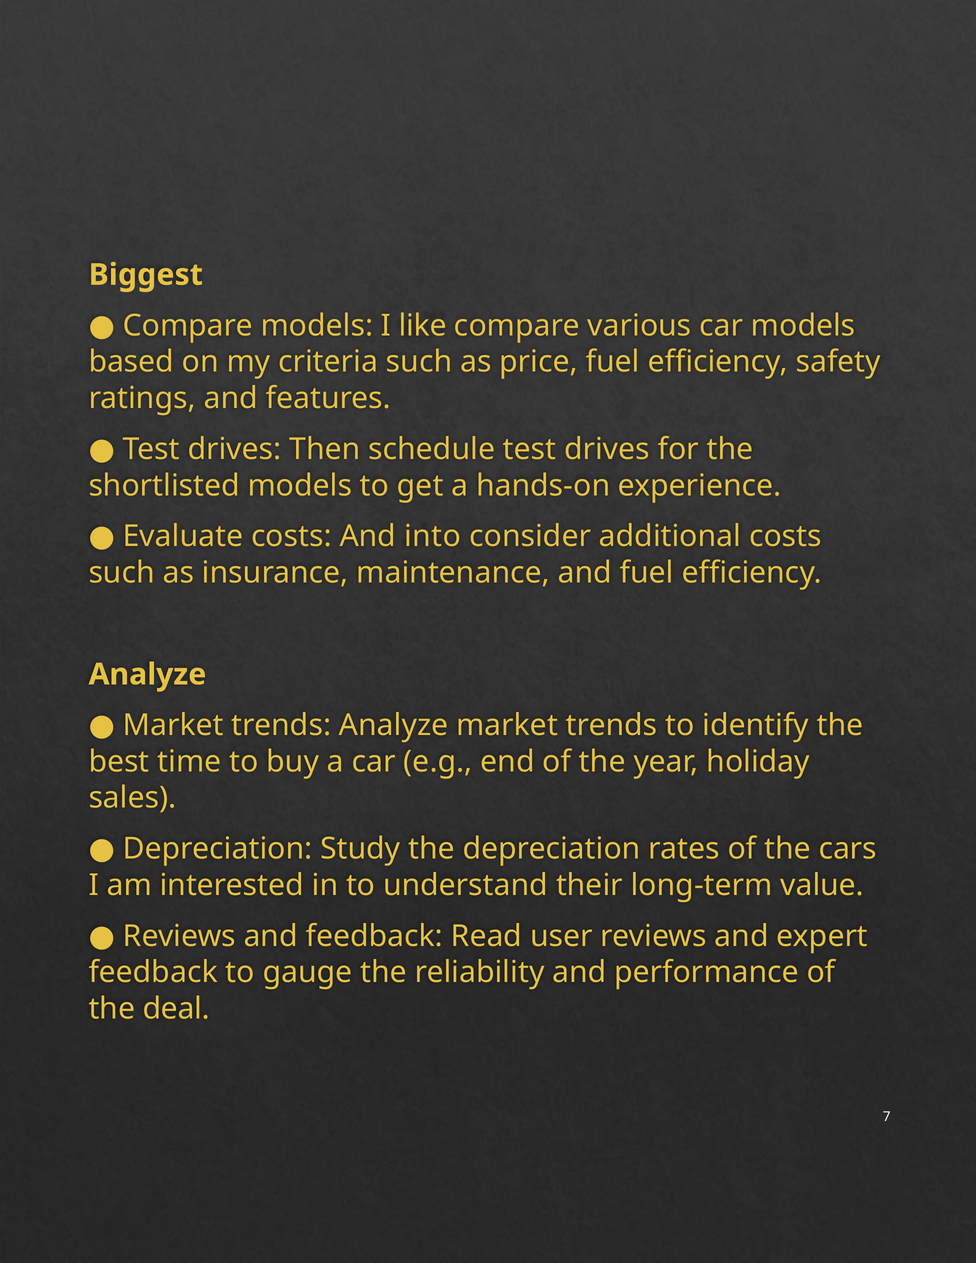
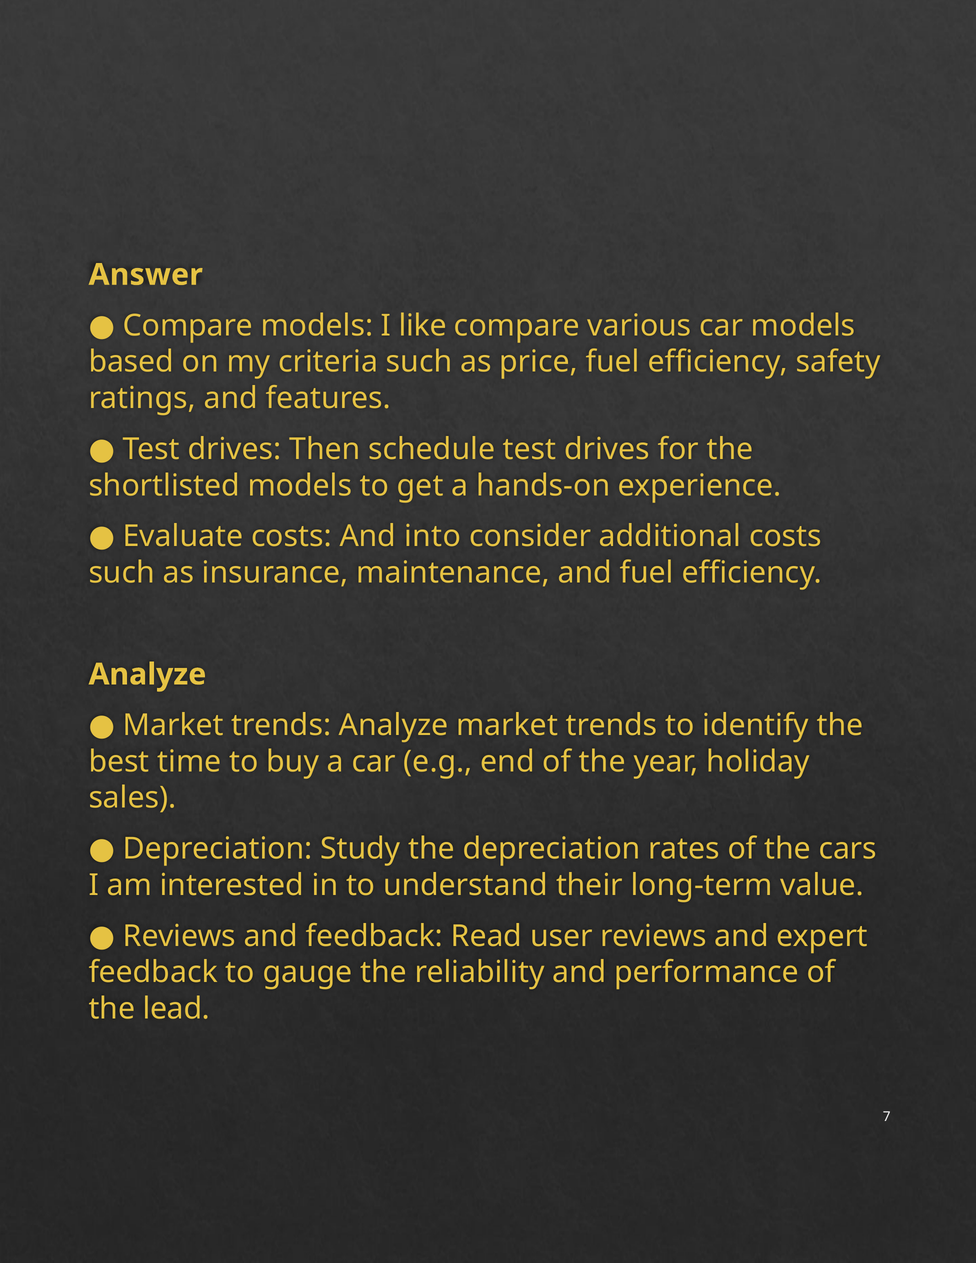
Biggest: Biggest -> Answer (146, 275)
deal: deal -> lead (176, 1009)
